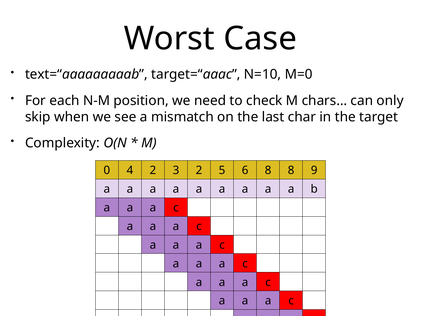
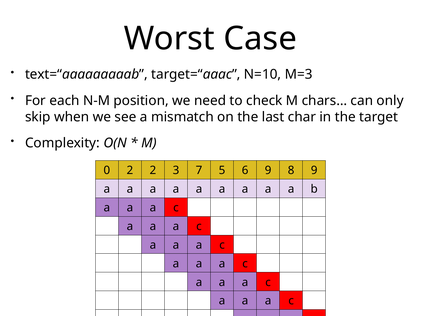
M=0: M=0 -> M=3 (299, 74)
0 4: 4 -> 2 (130, 170)
3 2: 2 -> 7 (199, 170)
6 8: 8 -> 9 (268, 170)
